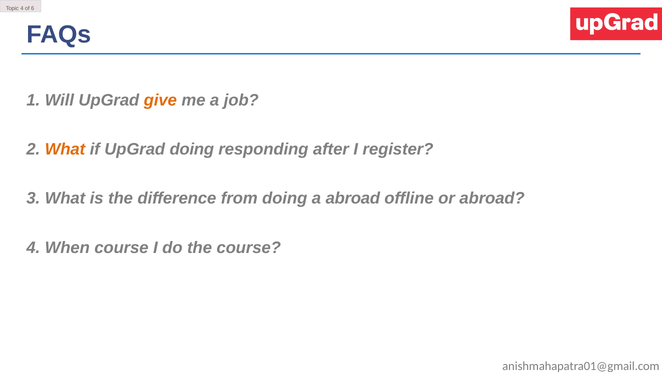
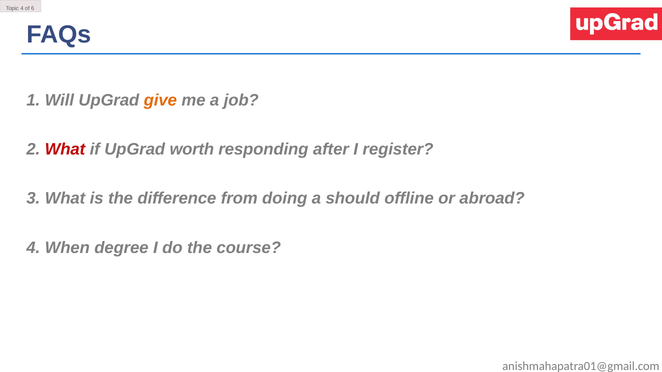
What colour: orange -> red (65, 149)
UpGrad doing: doing -> worth (192, 149)
a abroad: abroad -> should (353, 199)
When course: course -> degree (121, 248)
